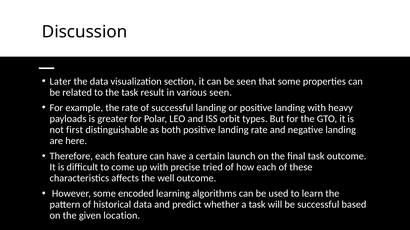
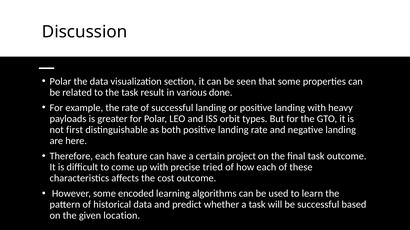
Later: Later -> Polar (60, 82)
various seen: seen -> done (221, 93)
launch: launch -> project (241, 157)
well: well -> cost (166, 179)
